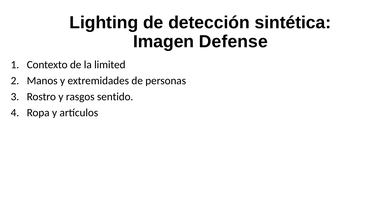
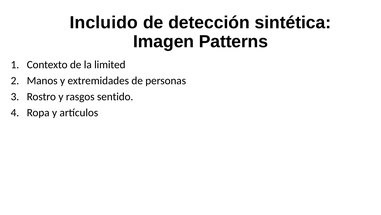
Lighting: Lighting -> Incluido (104, 23)
Defense: Defense -> Patterns (233, 41)
